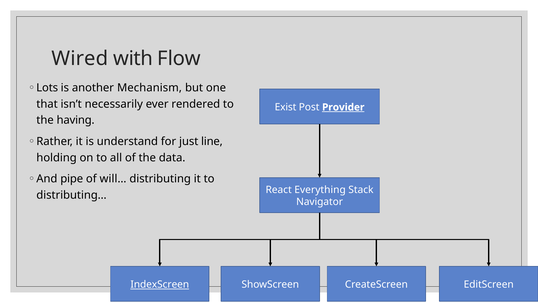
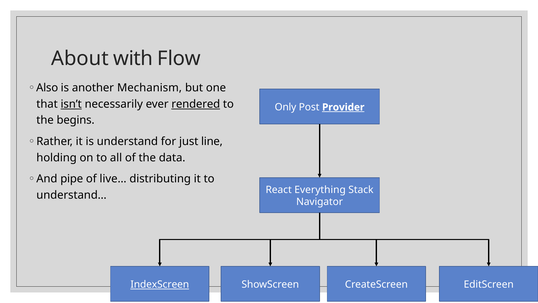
Wired: Wired -> About (80, 58)
Lots: Lots -> Also (47, 88)
isn’t underline: none -> present (71, 104)
rendered underline: none -> present (196, 104)
Exist: Exist -> Only (286, 107)
having: having -> begins (76, 120)
will…: will… -> live… (113, 179)
distributing…: distributing… -> understand… (72, 195)
